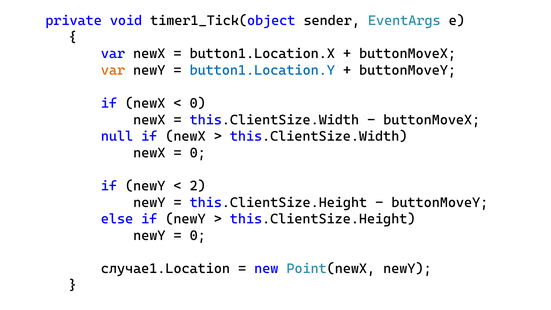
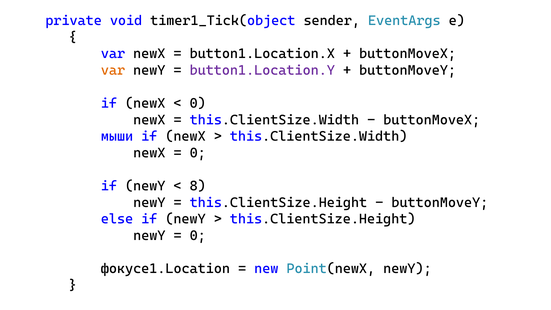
button1.Location.Y colour: blue -> purple (262, 70)
null: null -> мыши (117, 136)
2: 2 -> 8 (198, 186)
случае1.Location: случае1.Location -> фокусе1.Location (165, 269)
